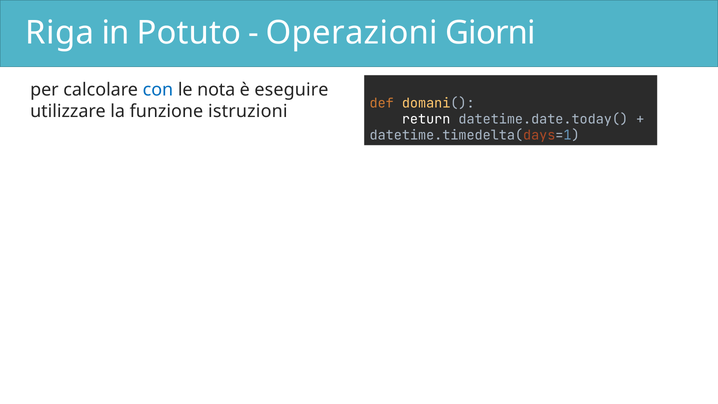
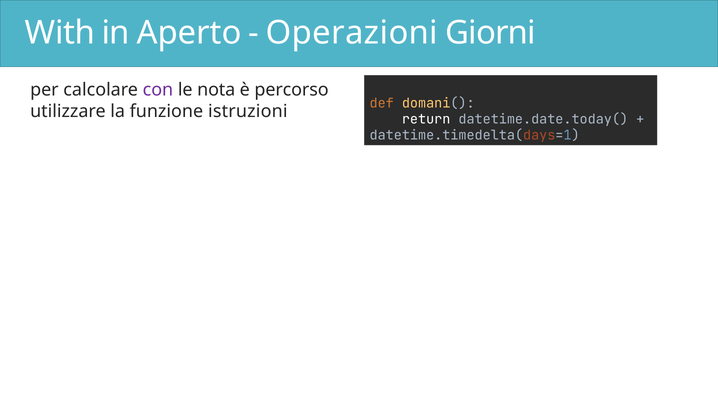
Riga: Riga -> With (60, 33)
Potuto: Potuto -> Aperto (189, 33)
con colour: blue -> purple (158, 90)
eseguire: eseguire -> percorso (292, 90)
